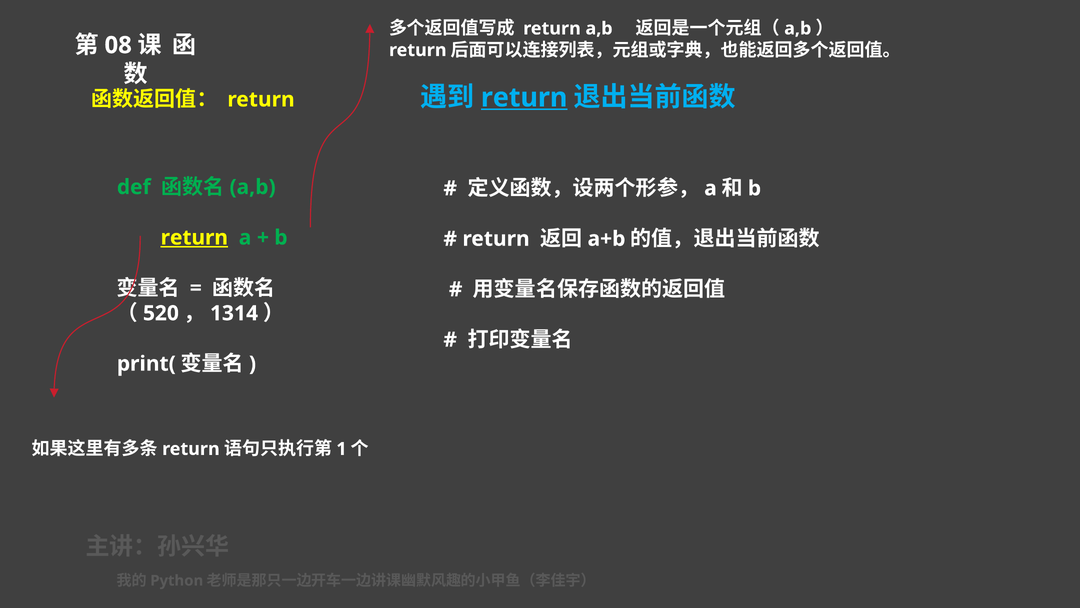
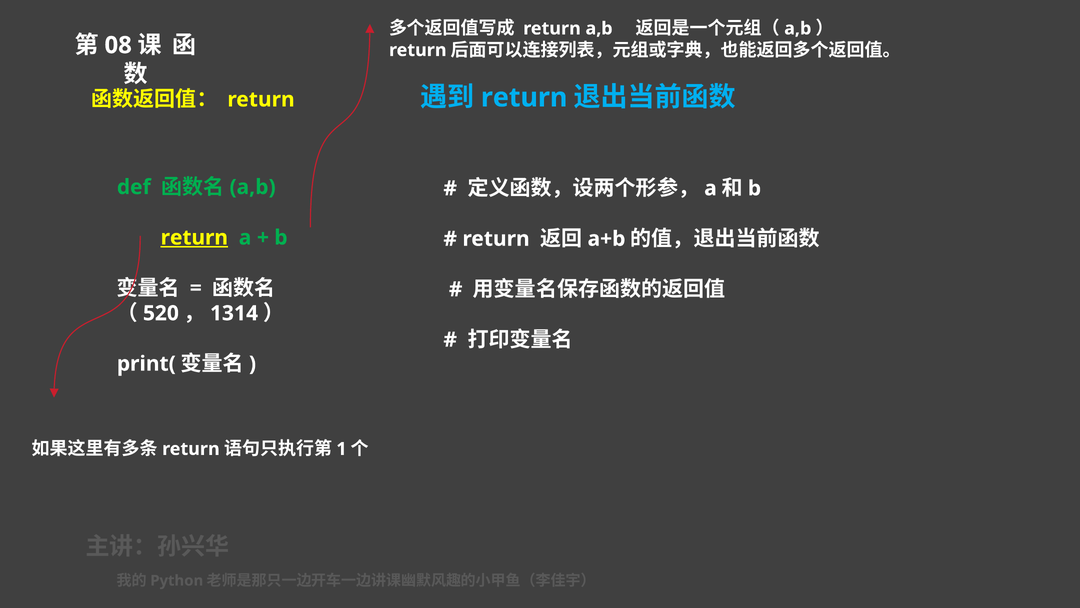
return underline: present -> none (524, 97)
